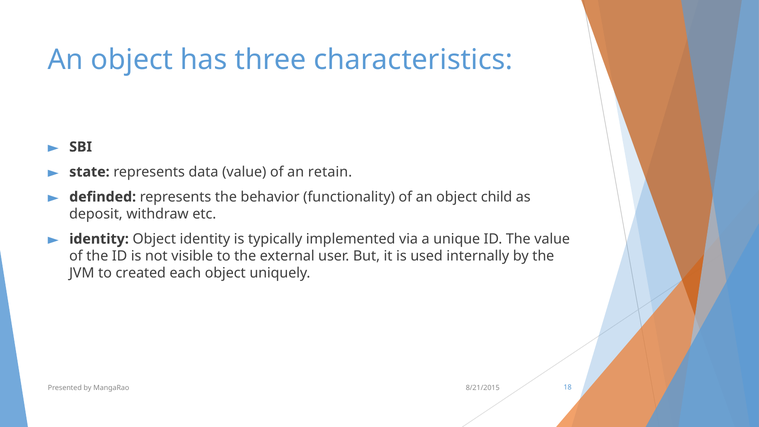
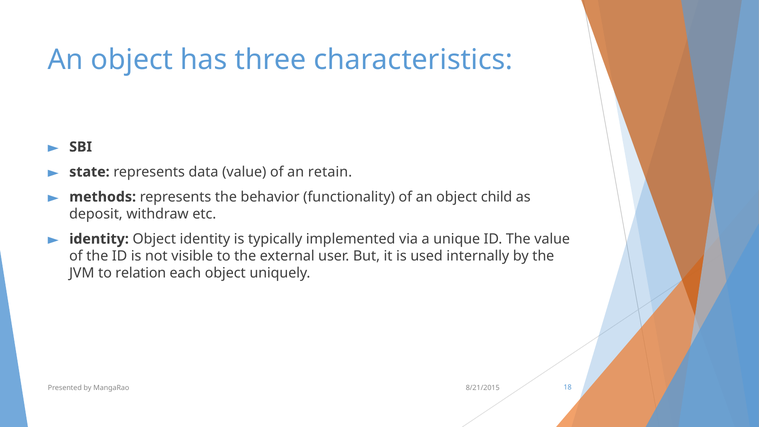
definded: definded -> methods (103, 197)
created: created -> relation (141, 273)
